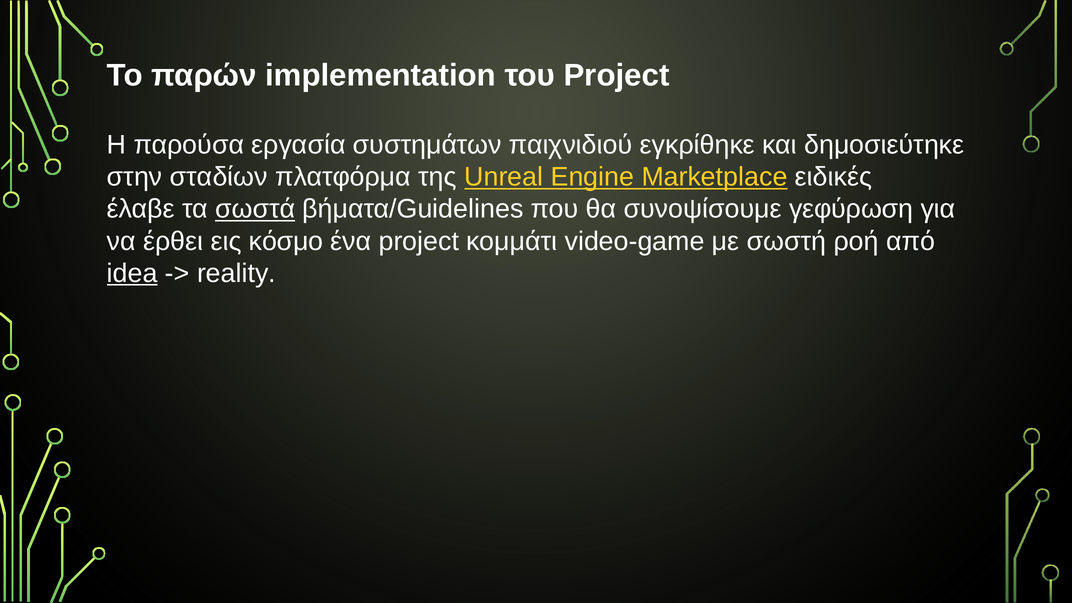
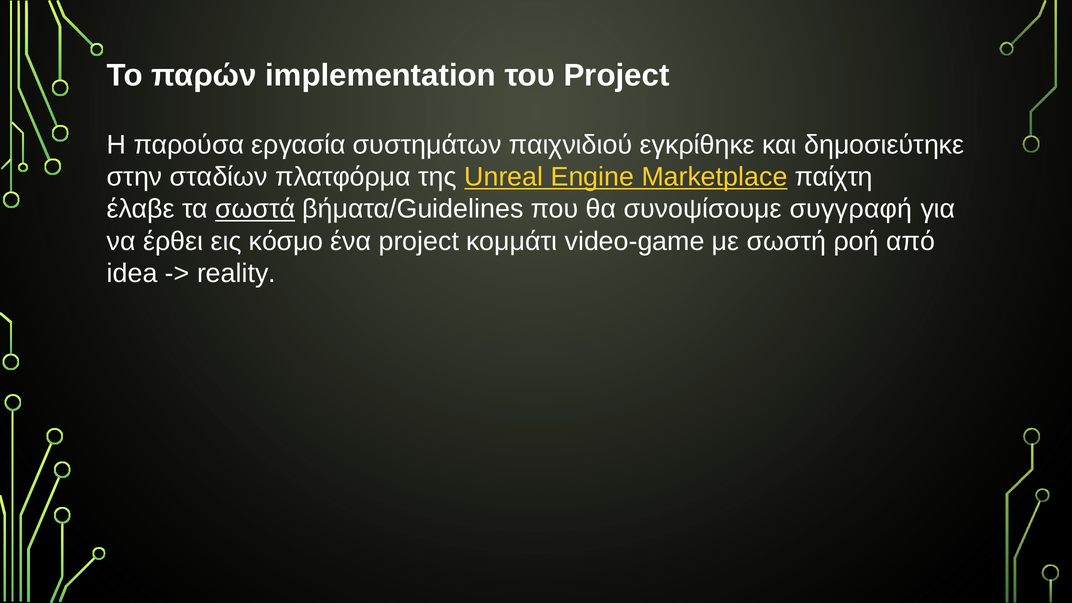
ειδικές: ειδικές -> παίχτη (834, 177)
γεφύρωση: γεφύρωση -> συγγραφή (851, 209)
idea underline: present -> none (132, 273)
